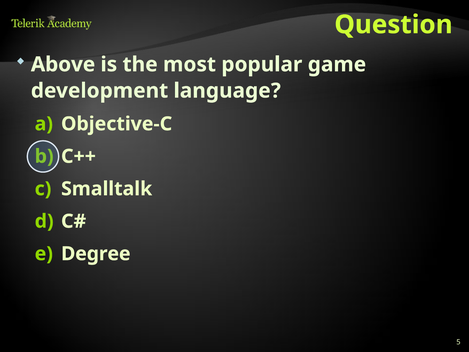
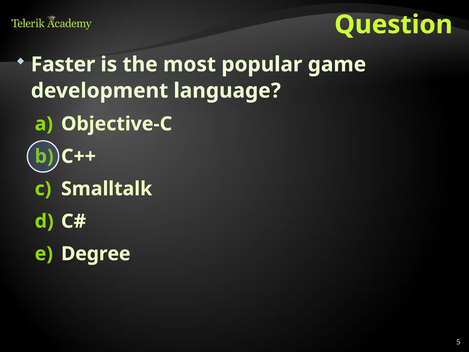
Above: Above -> Faster (63, 64)
